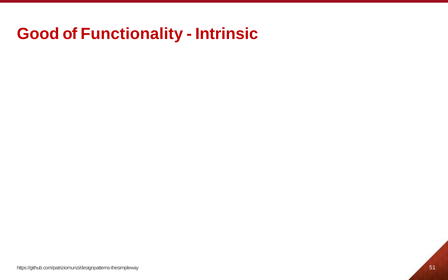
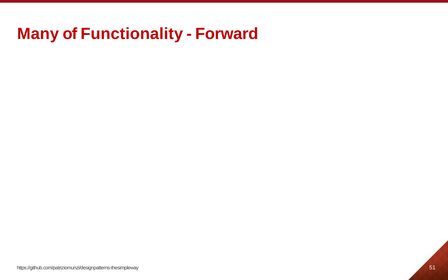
Good: Good -> Many (38, 34)
Intrinsic: Intrinsic -> Forward (227, 34)
